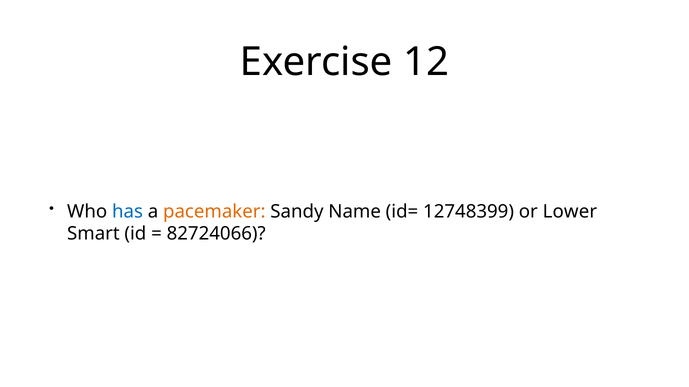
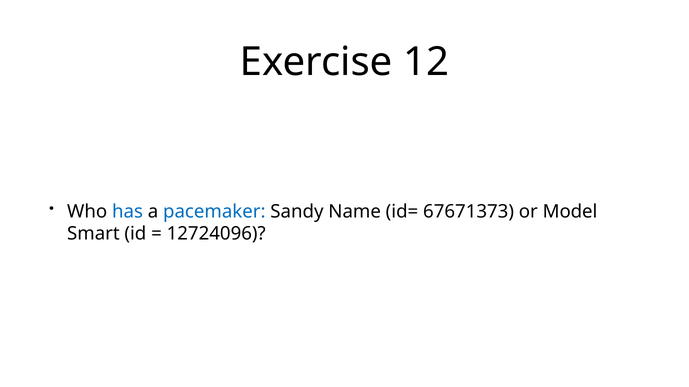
pacemaker colour: orange -> blue (214, 212)
12748399: 12748399 -> 67671373 (469, 212)
Lower: Lower -> Model (570, 212)
82724066: 82724066 -> 12724096 (216, 234)
